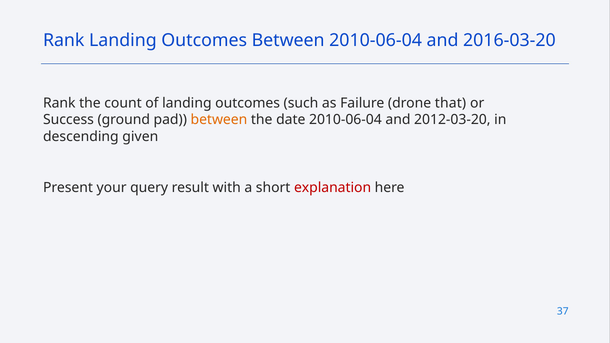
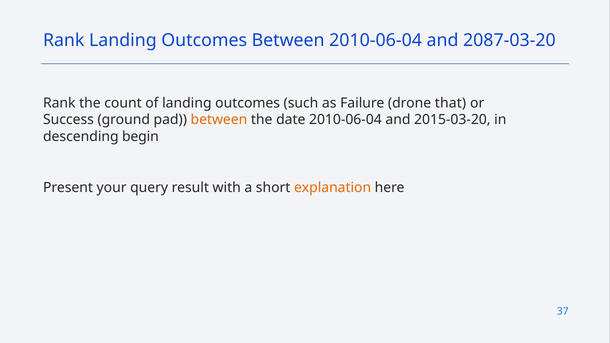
2016-03-20: 2016-03-20 -> 2087-03-20 (509, 40)
2012-03-20: 2012-03-20 -> 2015-03-20 (452, 120)
given: given -> begin (140, 136)
explanation colour: red -> orange (333, 188)
